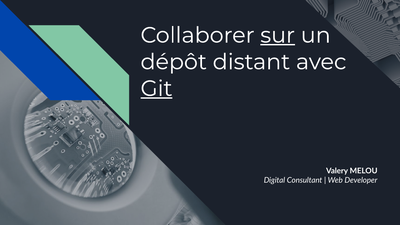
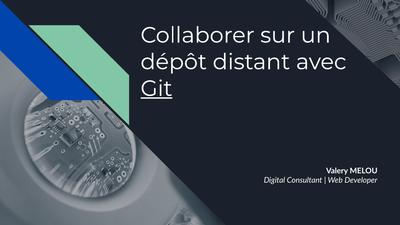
sur underline: present -> none (278, 35)
